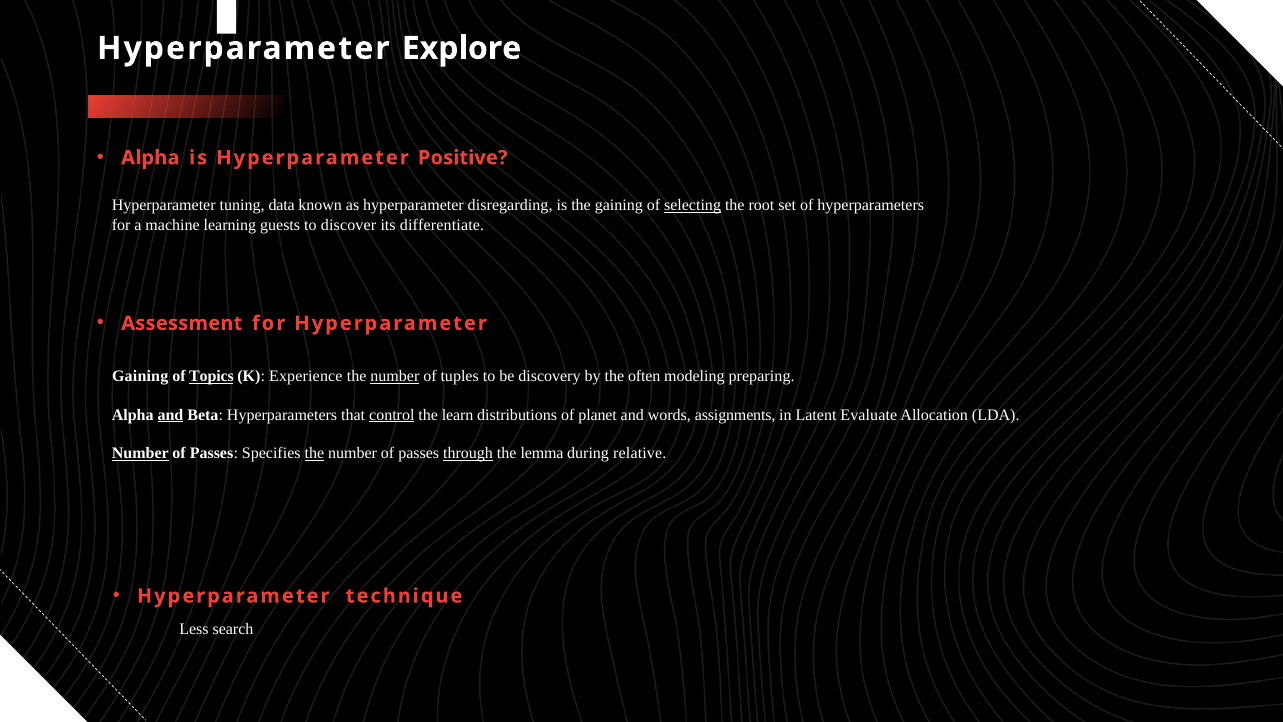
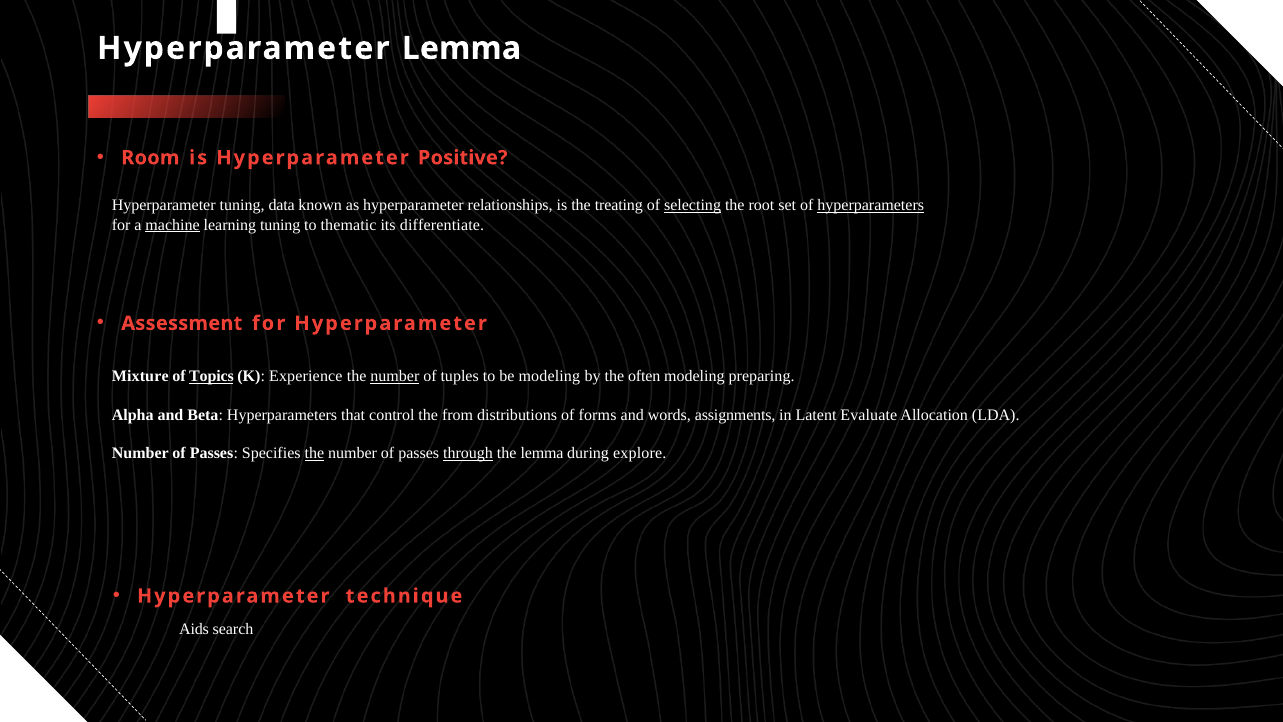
Hyperparameter Explore: Explore -> Lemma (461, 48)
Alpha: Alpha -> Room (150, 158)
disregarding: disregarding -> relationships (510, 205)
the gaining: gaining -> treating (619, 205)
hyperparameters underline: none -> present (871, 205)
machine underline: none -> present (173, 225)
learning guests: guests -> tuning (280, 225)
discover: discover -> thematic (349, 225)
Gaining: Gaining -> Mixture (140, 376)
be discovery: discovery -> modeling (549, 376)
and underline: present -> none (170, 415)
control underline: present -> none (392, 415)
learn: learn -> from (458, 415)
planet: planet -> forms (598, 415)
Number underline: present -> none (140, 453)
relative: relative -> explore (640, 453)
Less: Less -> Aids (194, 629)
